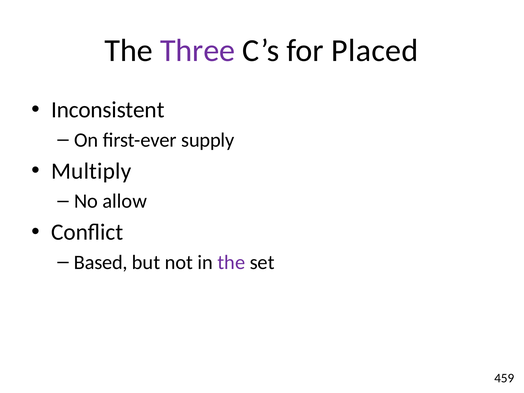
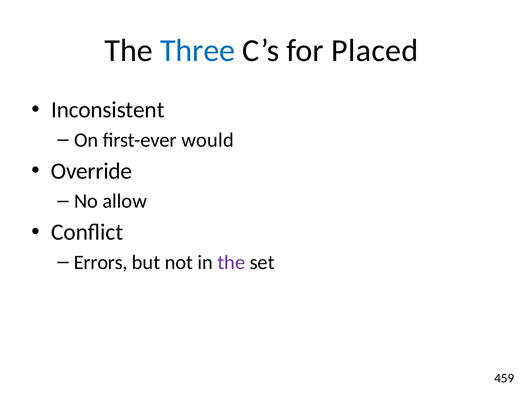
Three colour: purple -> blue (198, 51)
supply: supply -> would (208, 140)
Multiply: Multiply -> Override (91, 171)
Based: Based -> Errors (101, 262)
